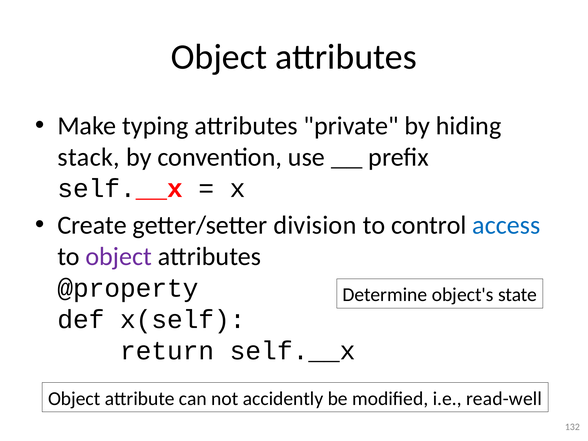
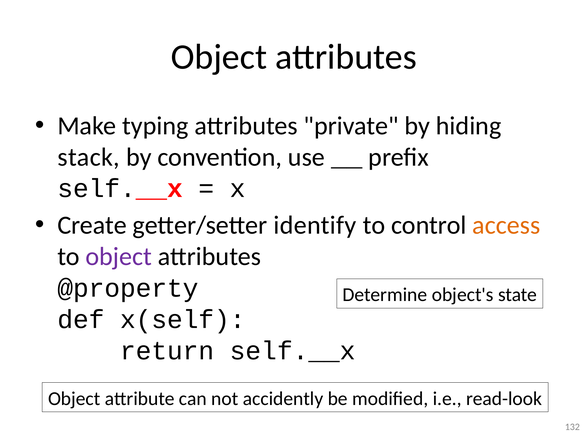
division: division -> identify (315, 225)
access colour: blue -> orange (506, 225)
read-well: read-well -> read-look (504, 399)
